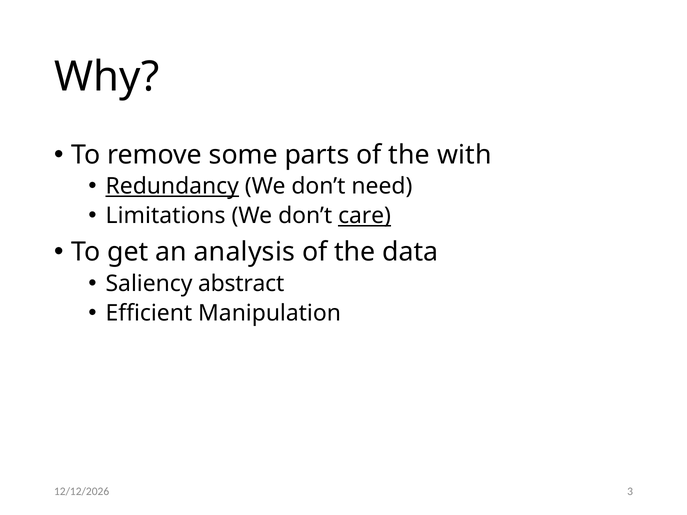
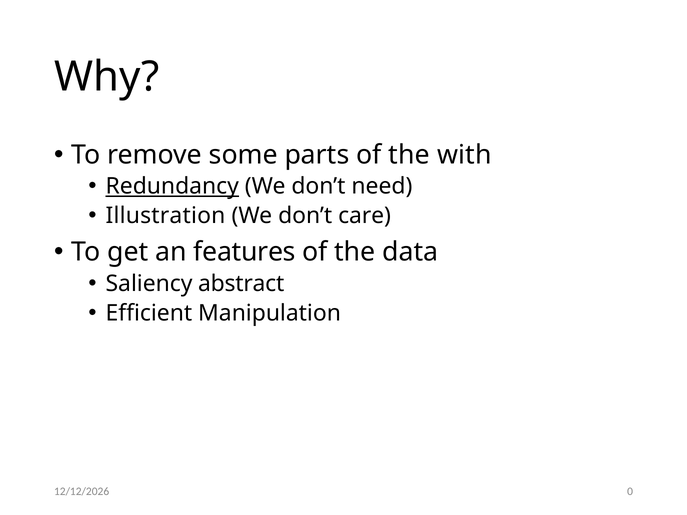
Limitations: Limitations -> Illustration (165, 216)
care underline: present -> none (365, 216)
analysis: analysis -> features (245, 252)
3: 3 -> 0 (630, 492)
